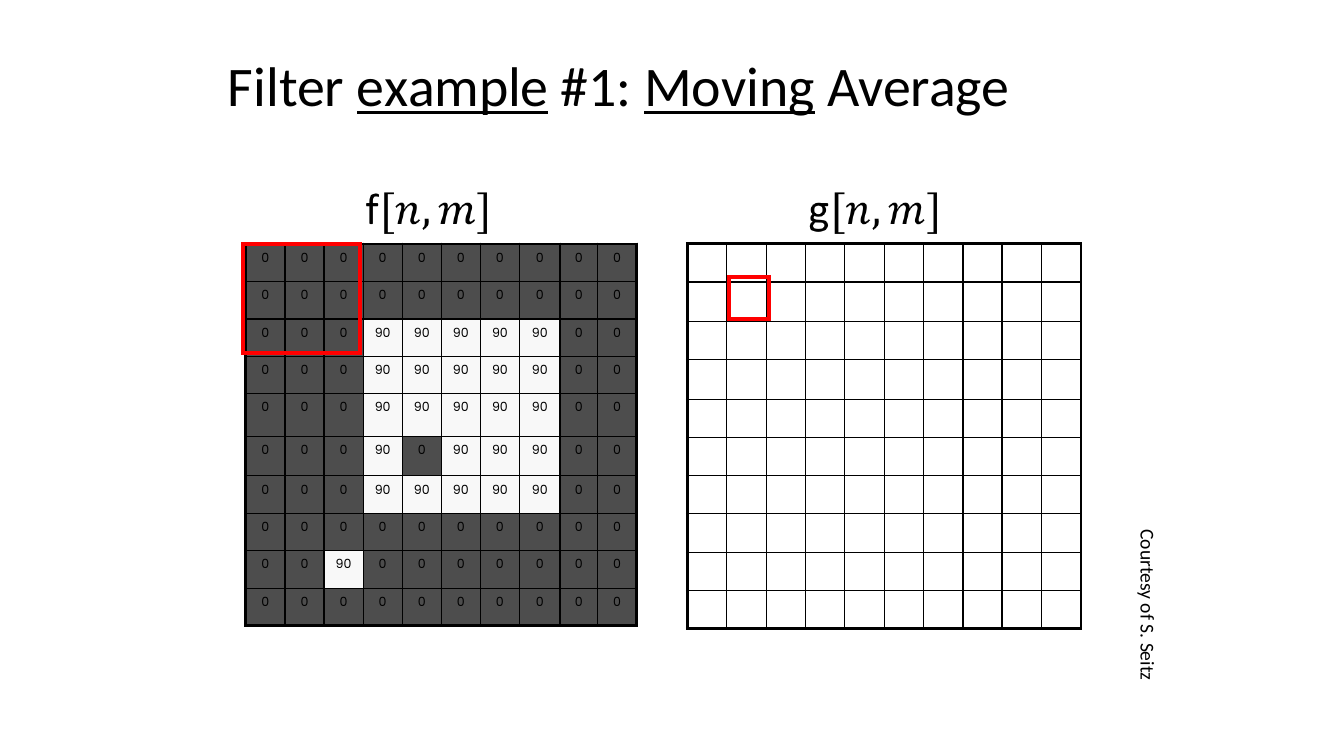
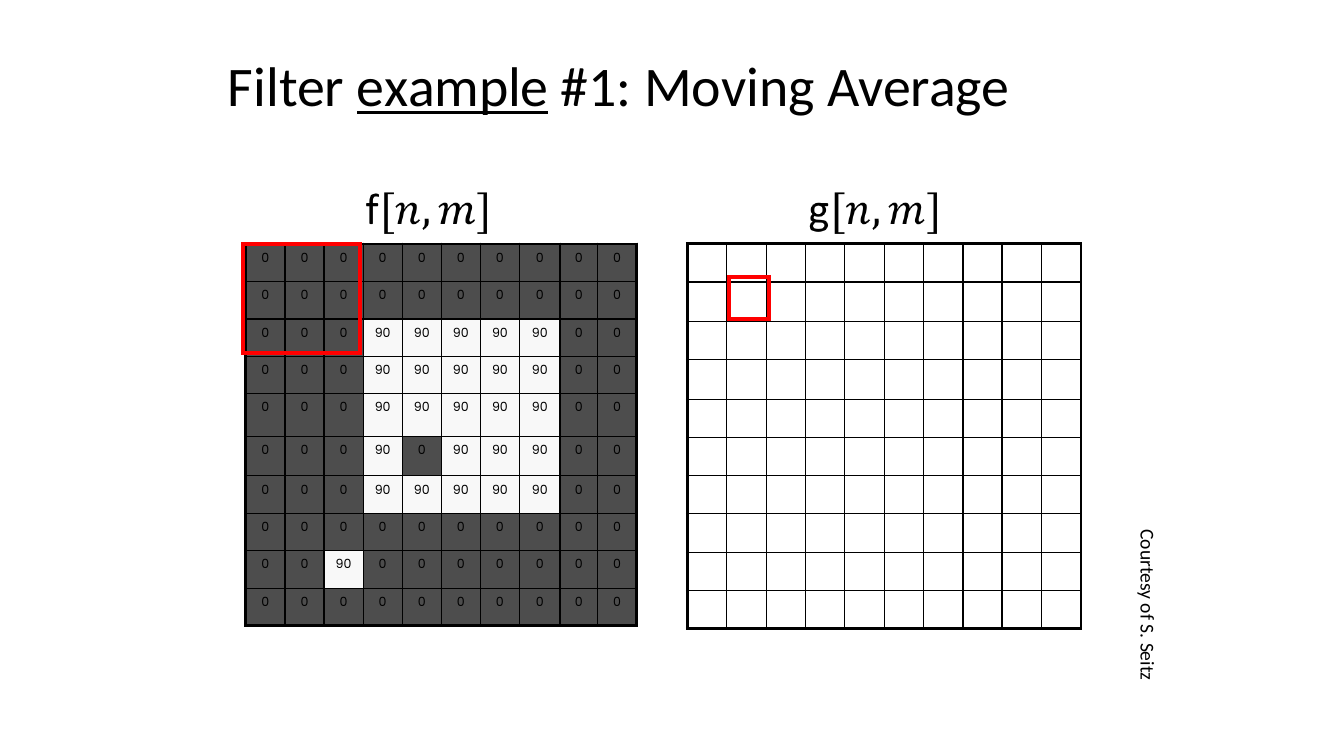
Moving underline: present -> none (729, 88)
